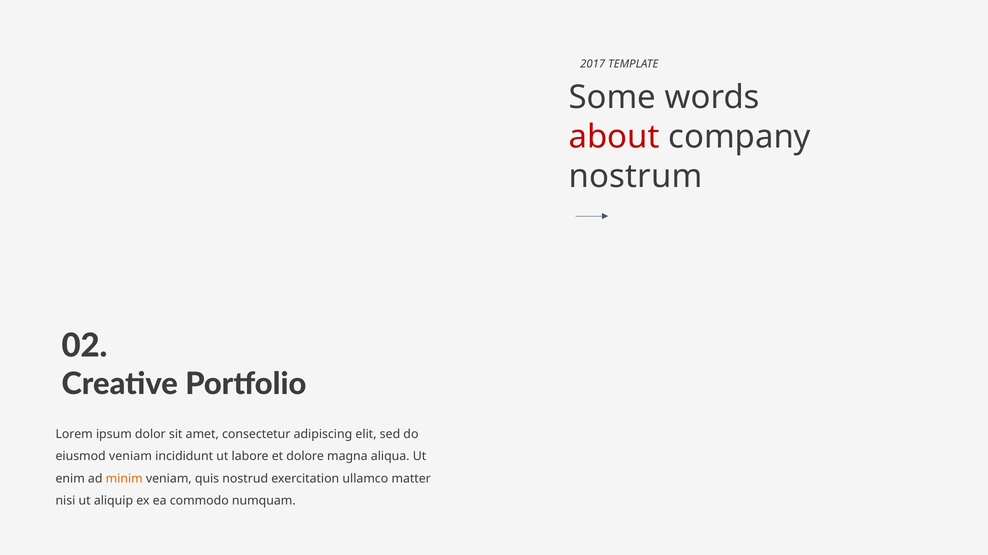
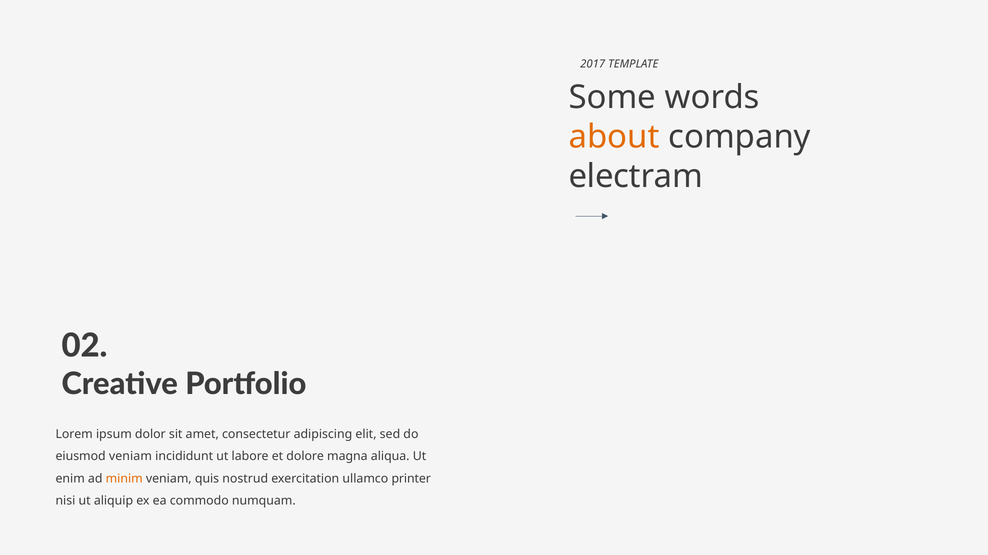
about colour: red -> orange (614, 137)
nostrum: nostrum -> electram (636, 176)
matter: matter -> printer (411, 479)
